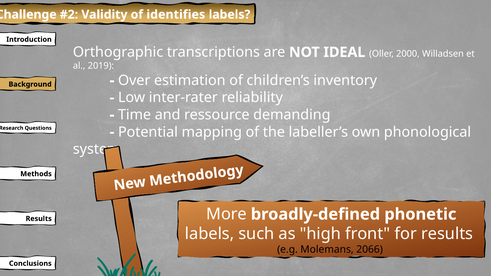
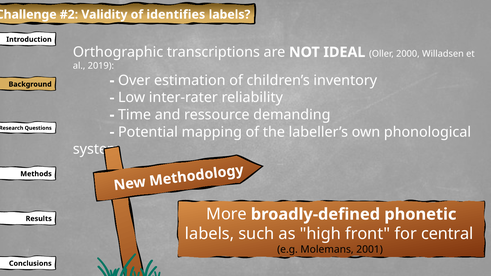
for results: results -> central (447, 234)
2066: 2066 -> 2001 (370, 250)
